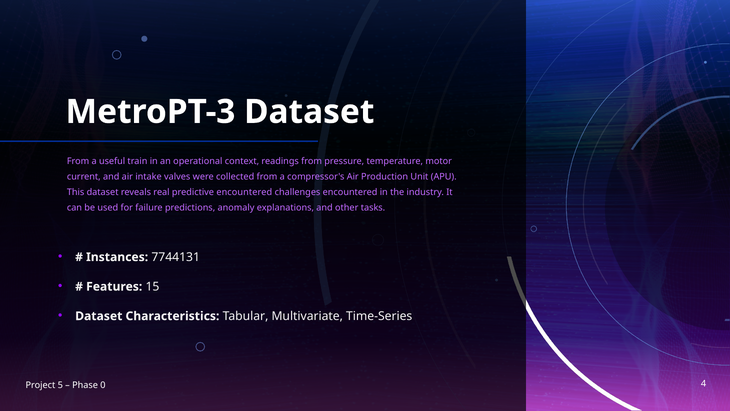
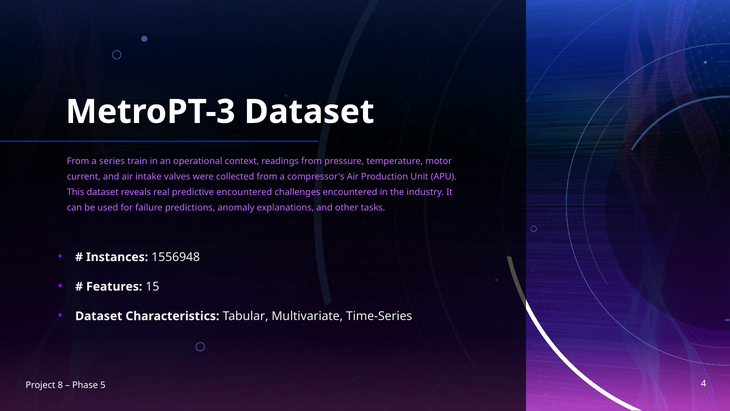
useful: useful -> series (112, 161)
7744131: 7744131 -> 1556948 (176, 257)
5: 5 -> 8 (60, 385)
0: 0 -> 5 (103, 385)
